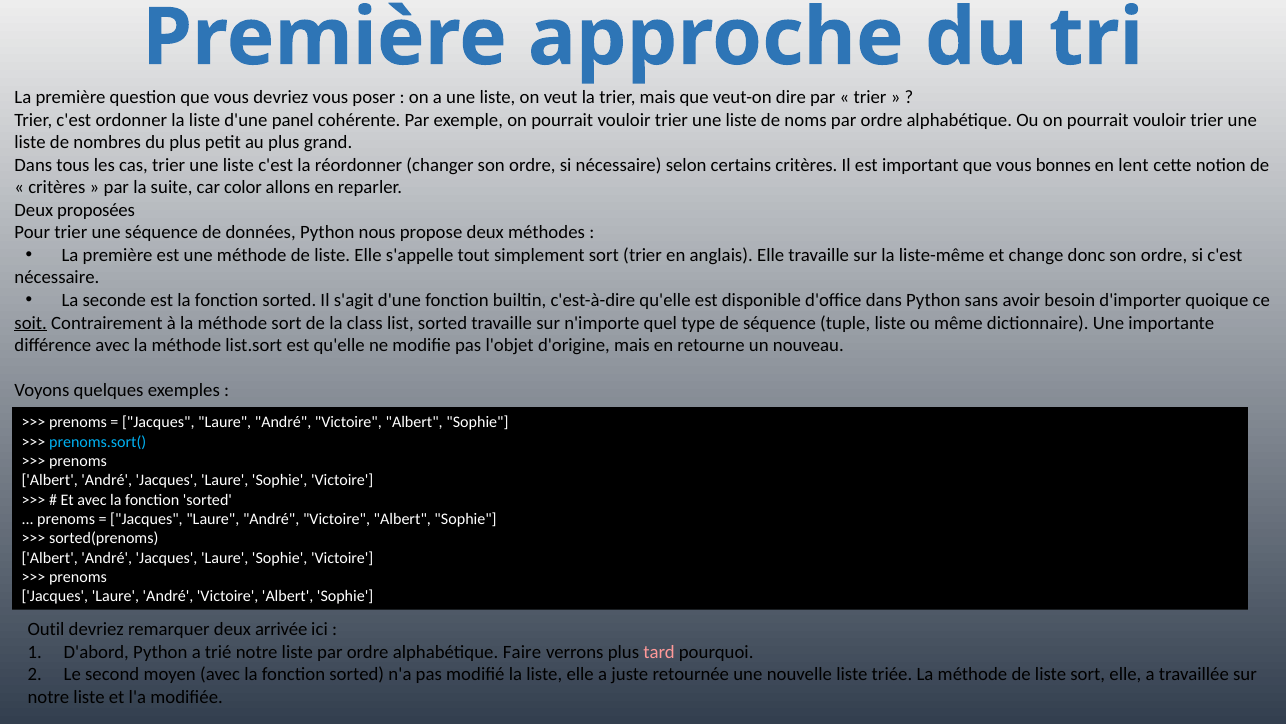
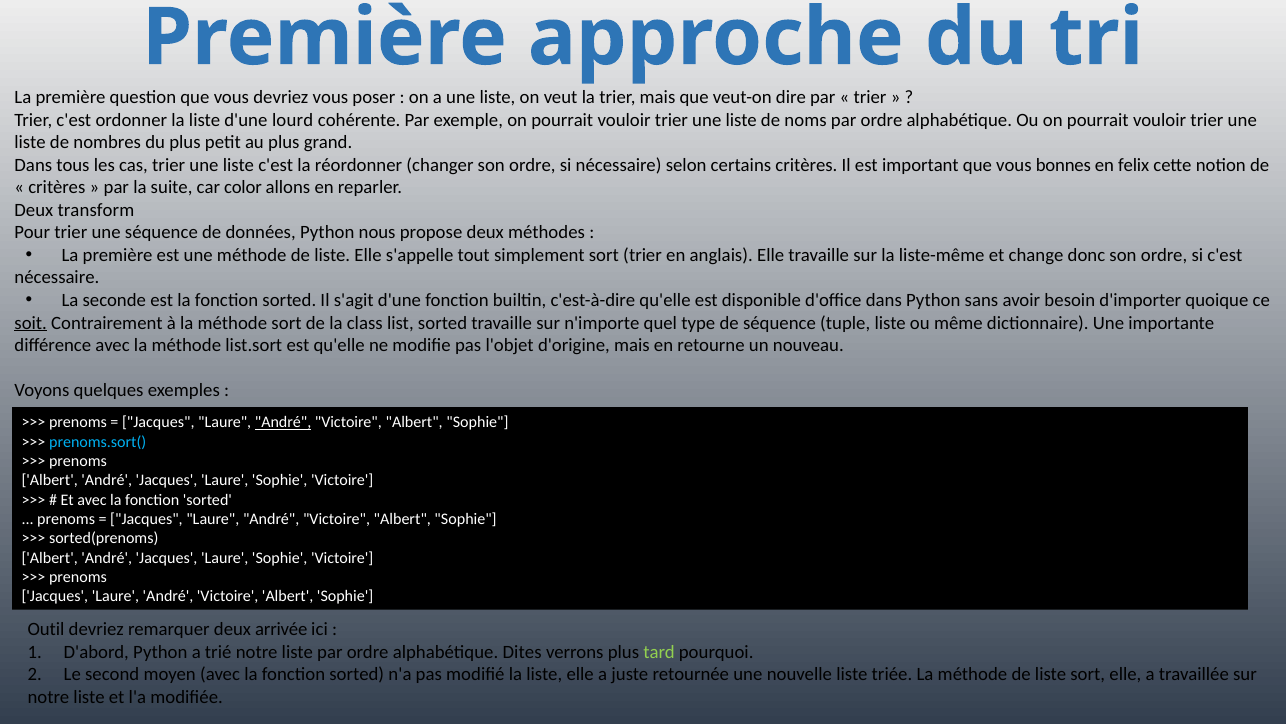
panel: panel -> lourd (293, 120)
lent: lent -> felix (1134, 165)
proposées: proposées -> transform (96, 210)
André underline: none -> present (283, 422)
Faire: Faire -> Dites (522, 652)
tard colour: pink -> light green (659, 652)
